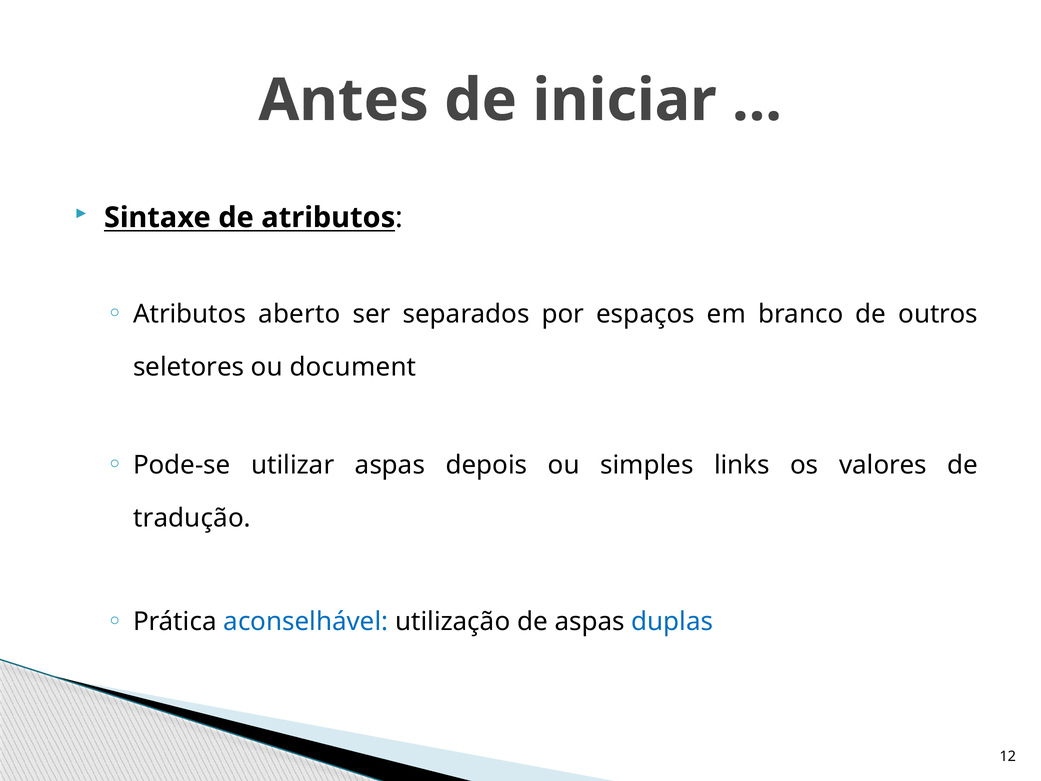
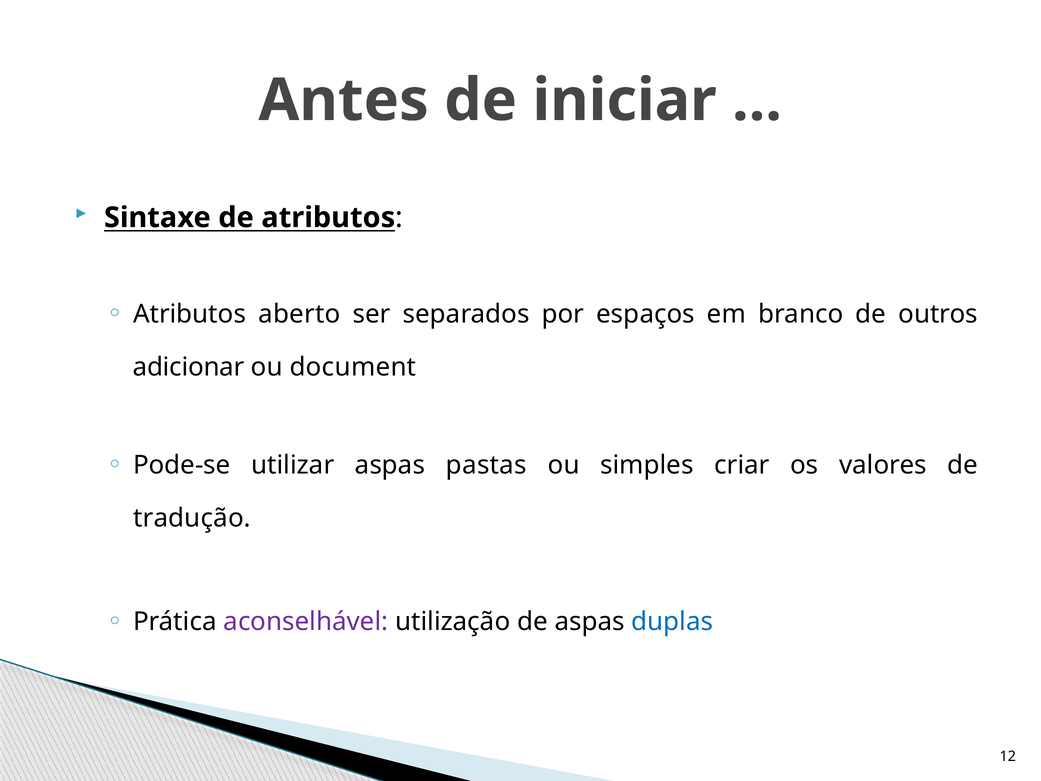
seletores: seletores -> adicionar (189, 367)
depois: depois -> pastas (486, 465)
links: links -> criar (742, 465)
aconselhável colour: blue -> purple (306, 622)
